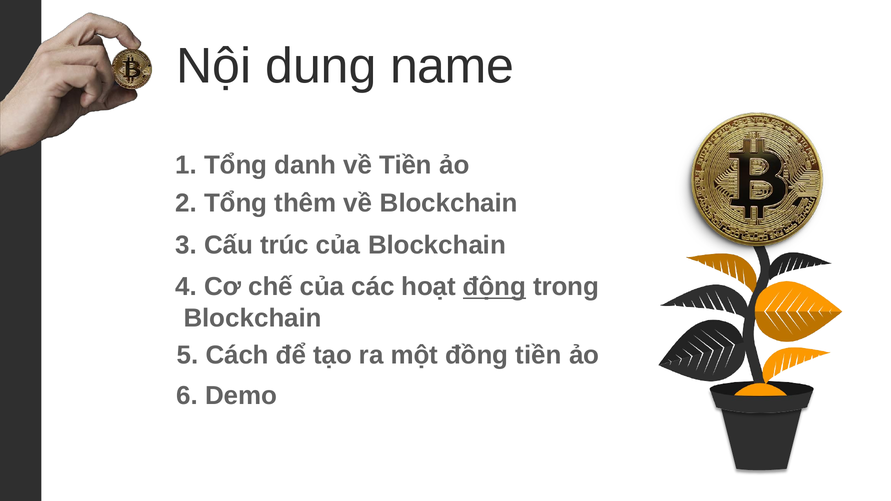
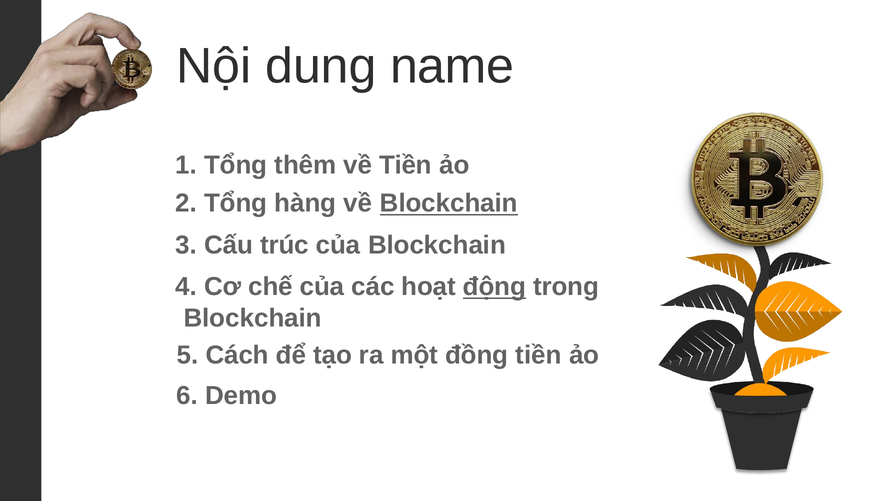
danh: danh -> thêm (305, 165)
thêm: thêm -> hàng (305, 203)
Blockchain underline: none -> present (449, 203)
